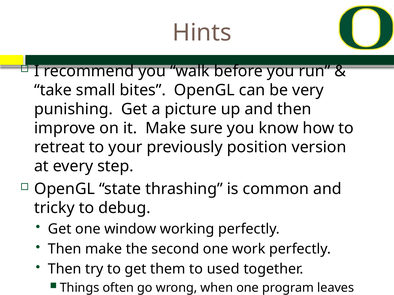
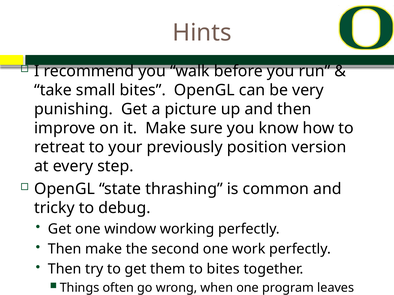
to used: used -> bites (223, 269)
